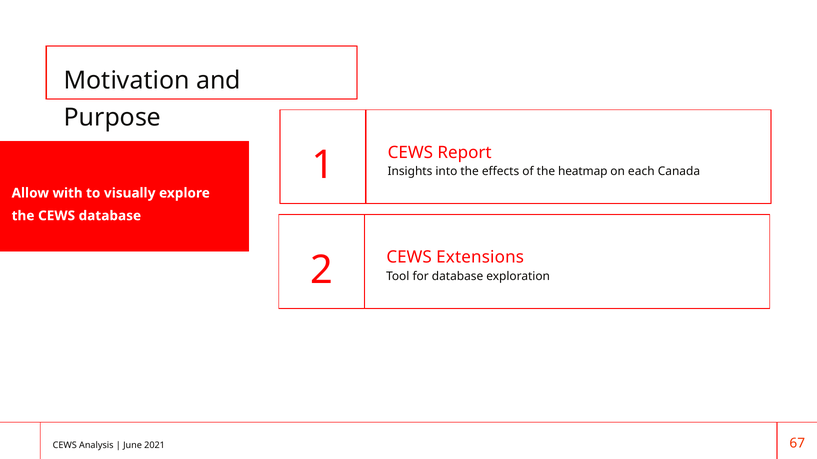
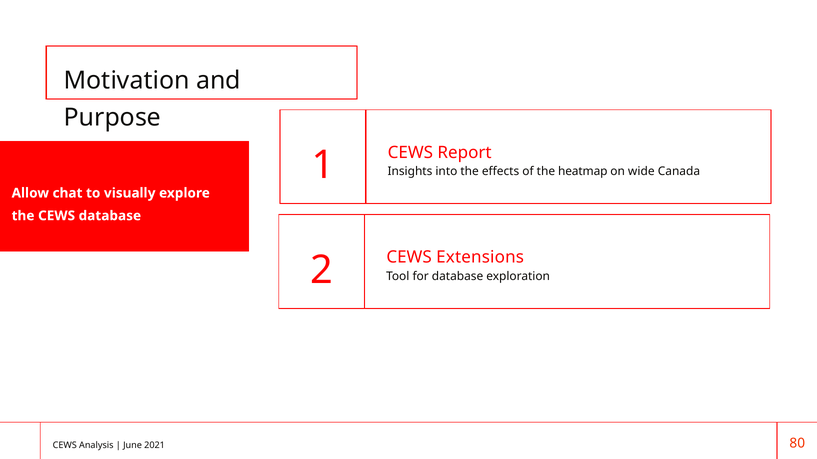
each: each -> wide (641, 172)
with: with -> chat (68, 193)
67: 67 -> 80 (797, 444)
